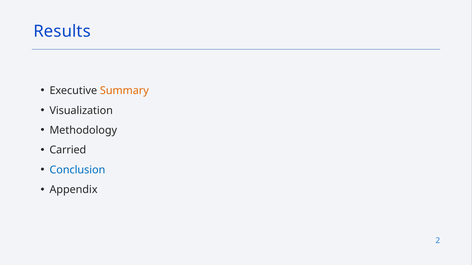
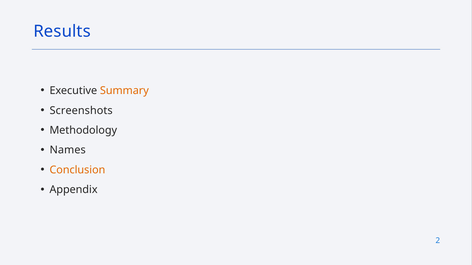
Visualization: Visualization -> Screenshots (81, 111)
Carried: Carried -> Names (68, 150)
Conclusion colour: blue -> orange (77, 170)
